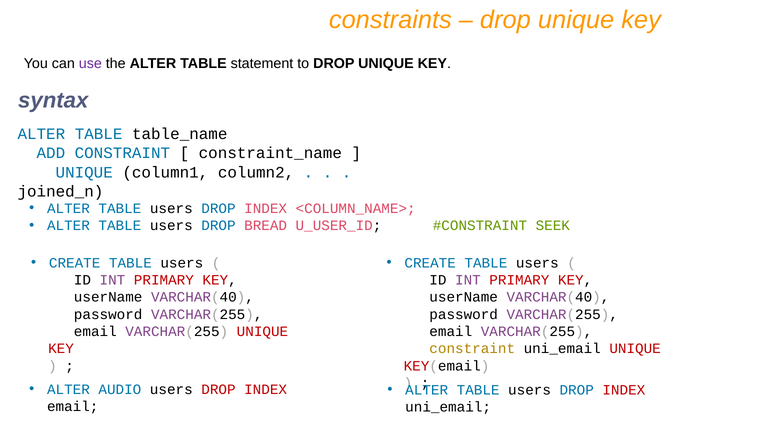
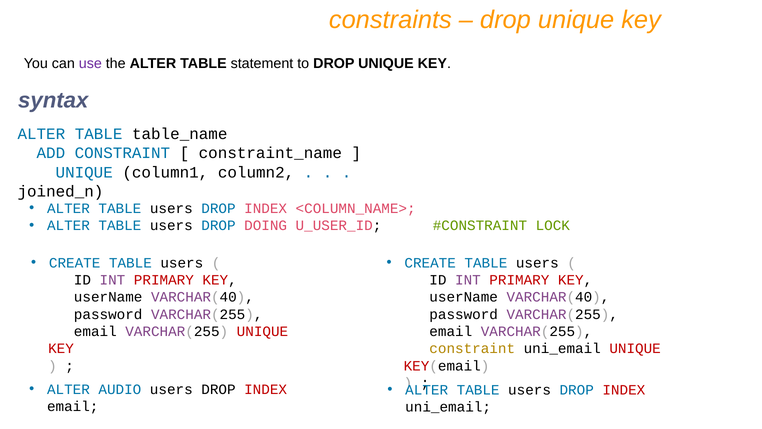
BREAD: BREAD -> DOING (266, 225)
SEEK: SEEK -> LOCK (553, 225)
DROP colour: red -> black (218, 389)
